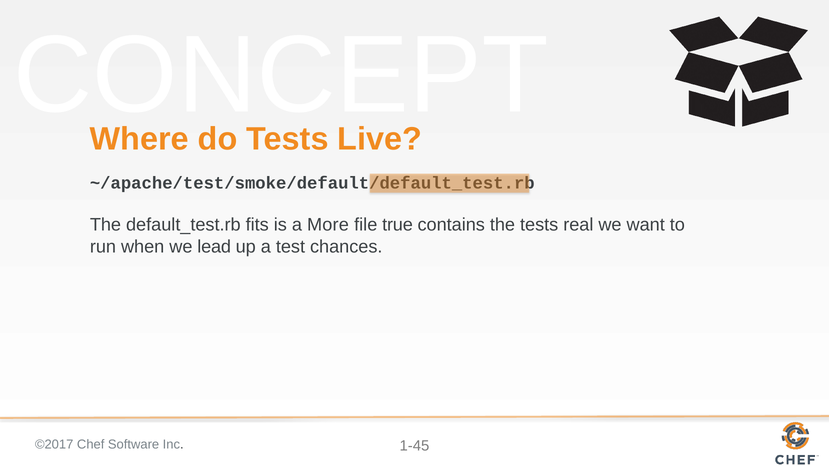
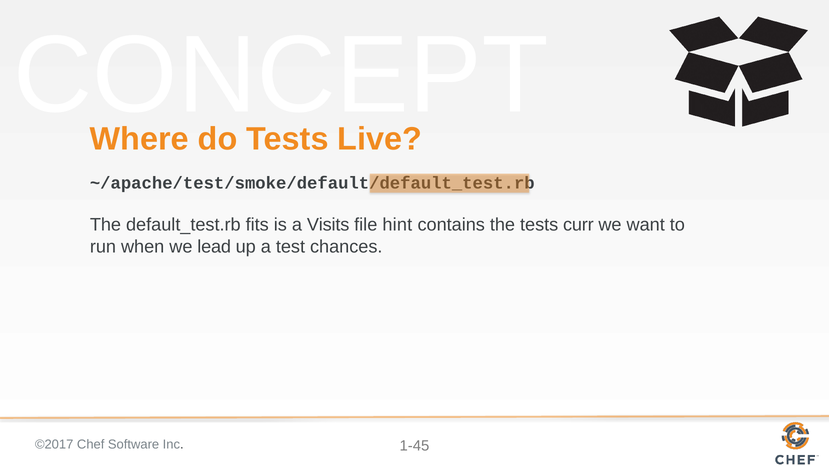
More: More -> Visits (328, 225)
true: true -> hint (397, 225)
real: real -> curr (578, 225)
